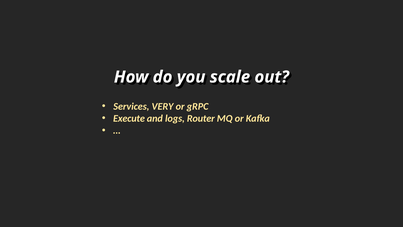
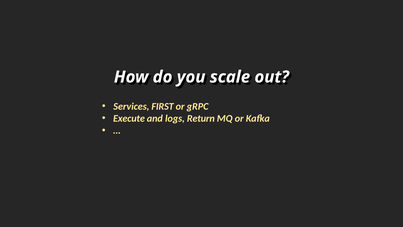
VERY: VERY -> FIRST (163, 106)
Router: Router -> Return (201, 118)
